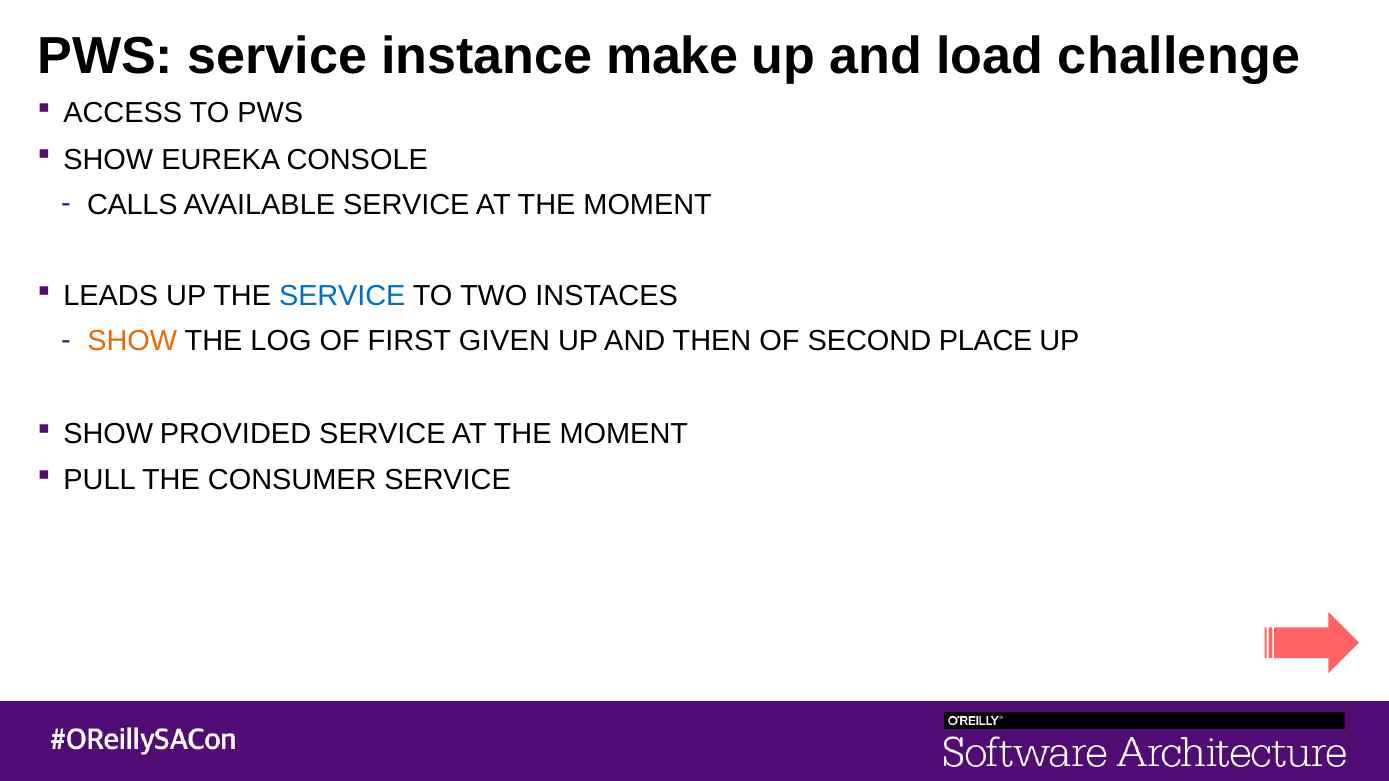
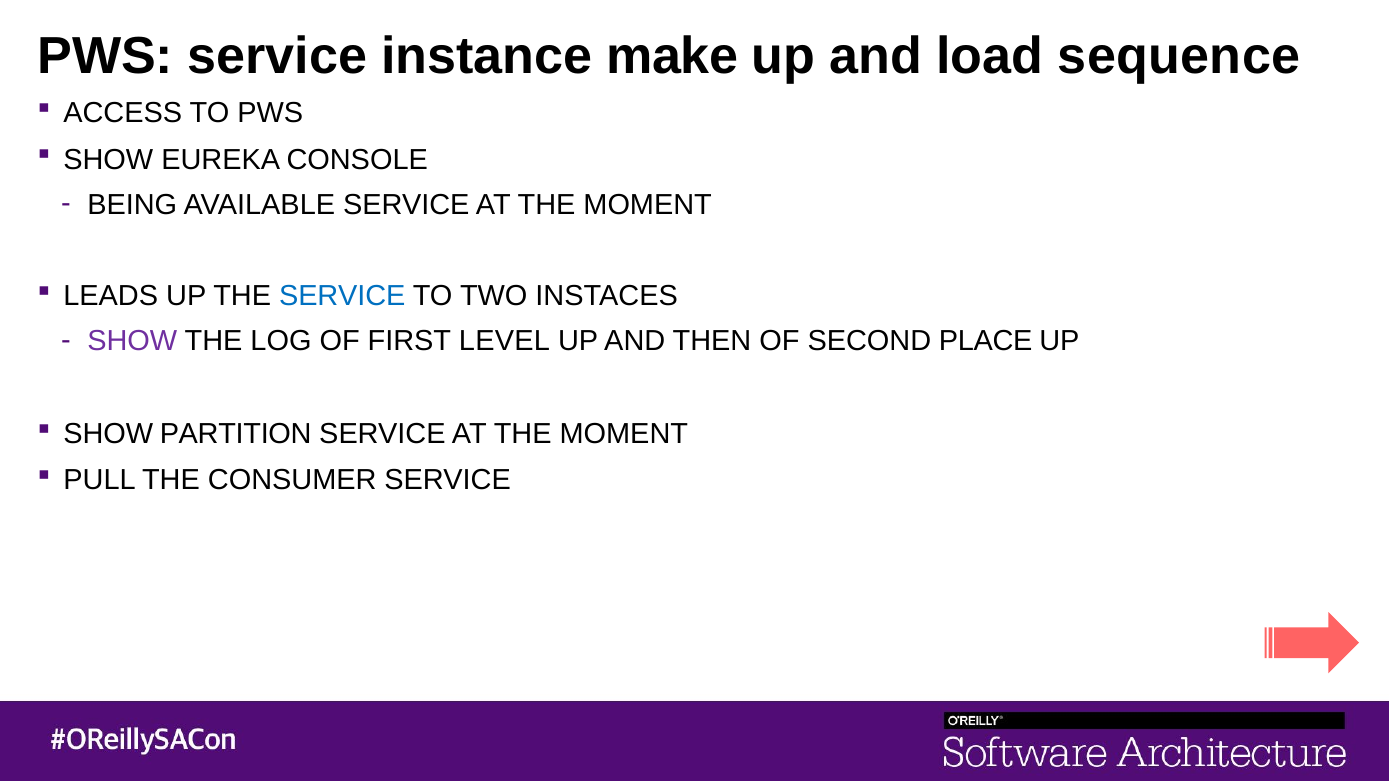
challenge: challenge -> sequence (1179, 56)
CALLS: CALLS -> BEING (132, 205)
SHOW colour: orange -> purple (132, 341)
GIVEN: GIVEN -> LEVEL (505, 341)
PROVIDED: PROVIDED -> PARTITION (236, 434)
